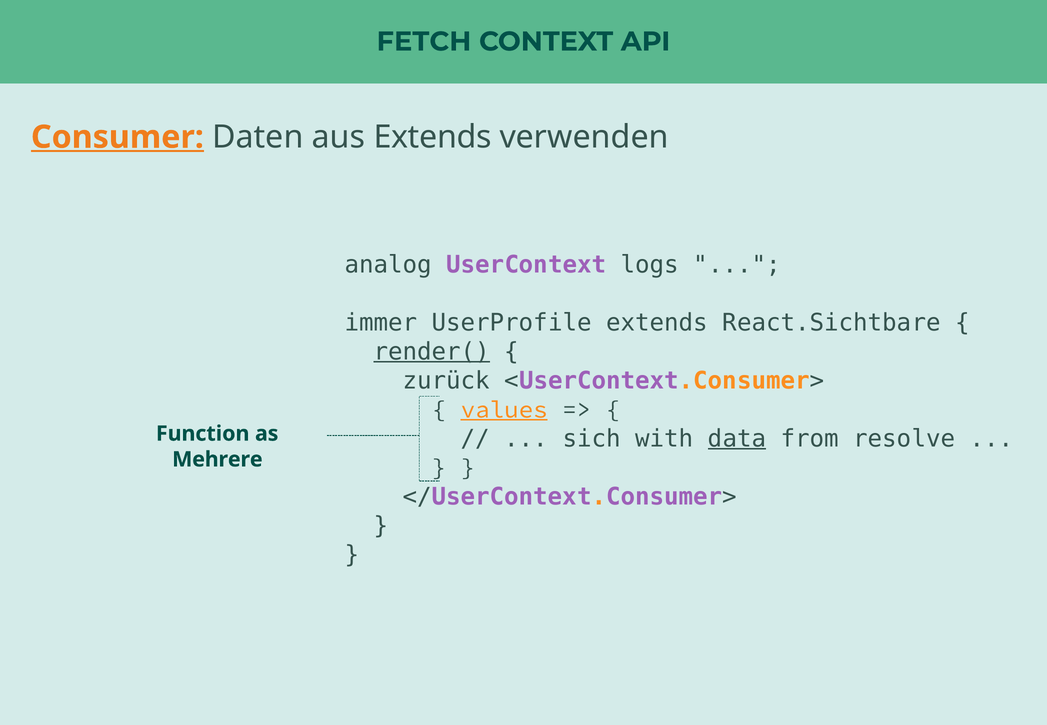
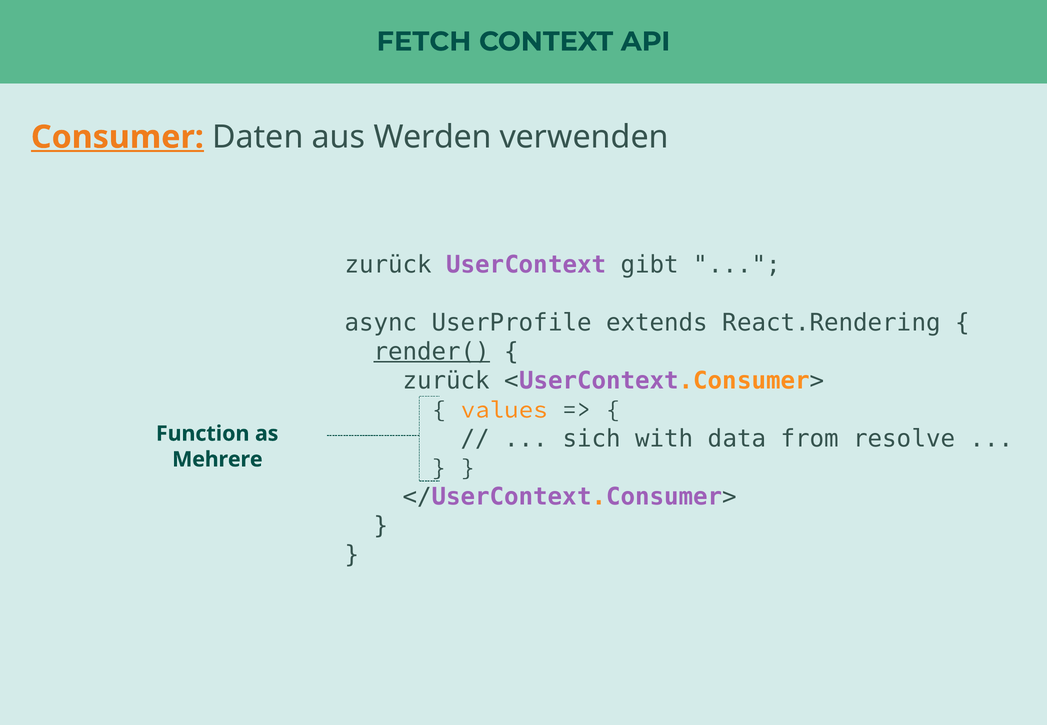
aus Extends: Extends -> Werden (433, 137)
analog: analog -> zurück (388, 264)
logs: logs -> gibt (650, 264)
immer: immer -> async (381, 322)
React.Sichtbare: React.Sichtbare -> React.Rendering (832, 322)
values underline: present -> none (504, 409)
data underline: present -> none (737, 438)
